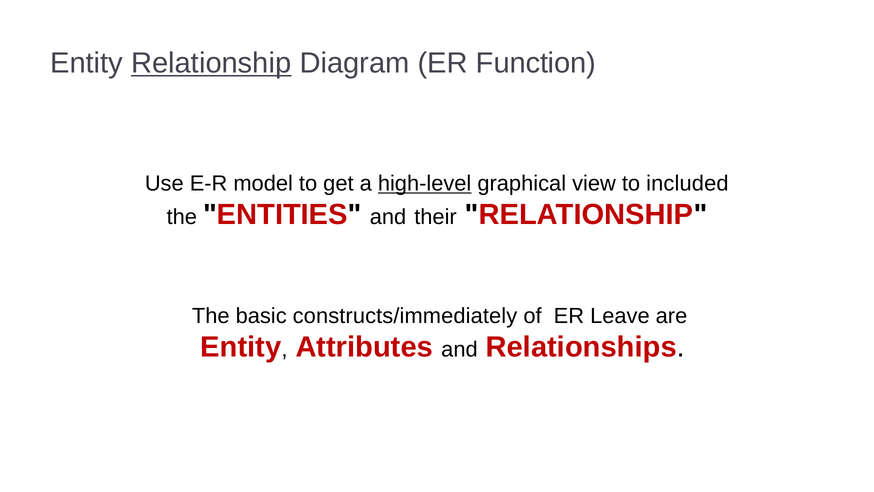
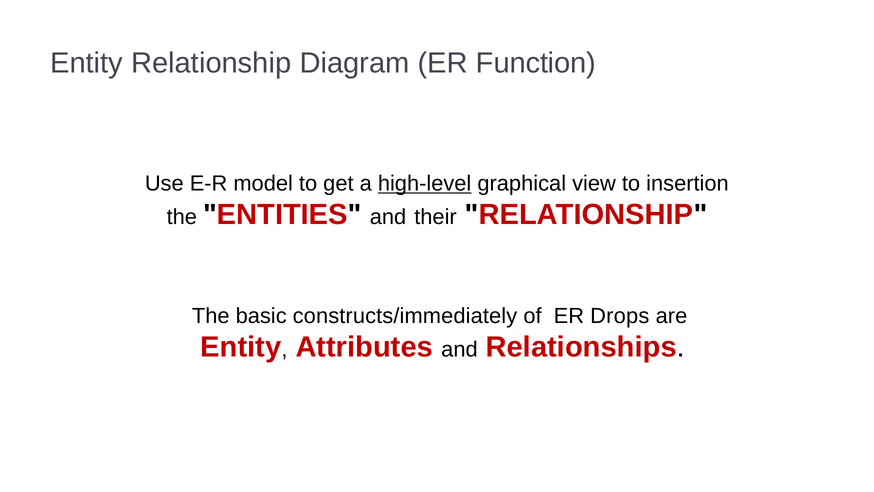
Relationship underline: present -> none (211, 63)
included: included -> insertion (687, 183)
Leave: Leave -> Drops (620, 316)
